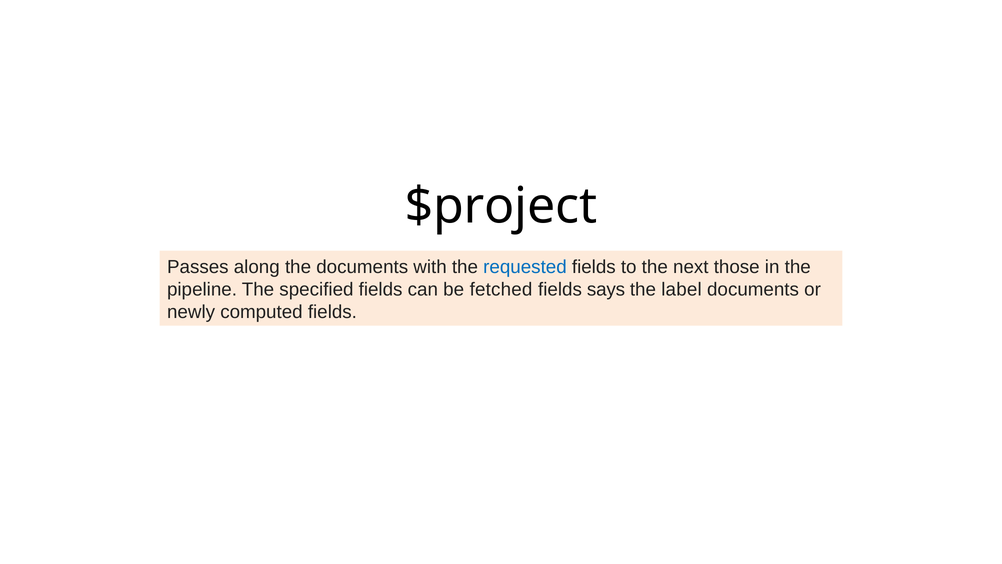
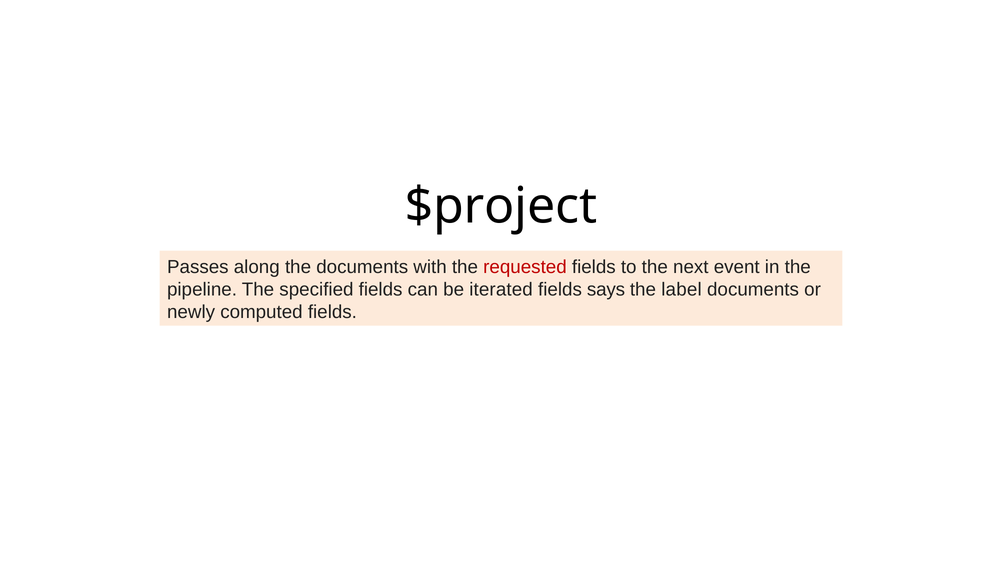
requested colour: blue -> red (525, 267)
those: those -> event (737, 267)
fetched: fetched -> iterated (501, 289)
